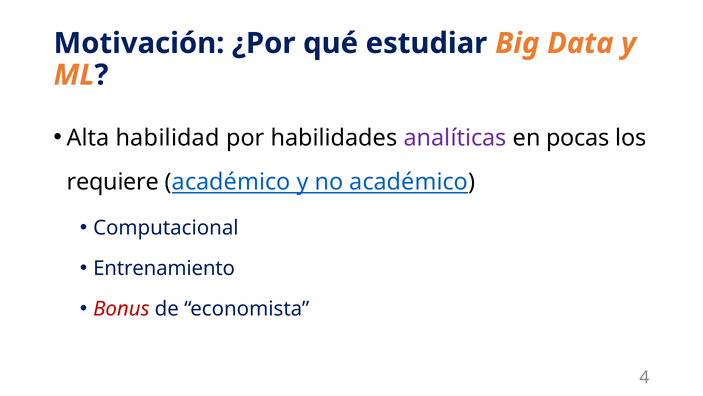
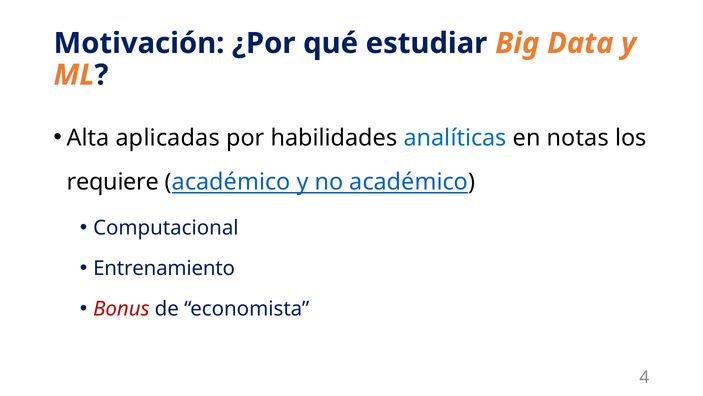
habilidad: habilidad -> aplicadas (168, 138)
analíticas colour: purple -> blue (455, 138)
pocas: pocas -> notas (578, 138)
